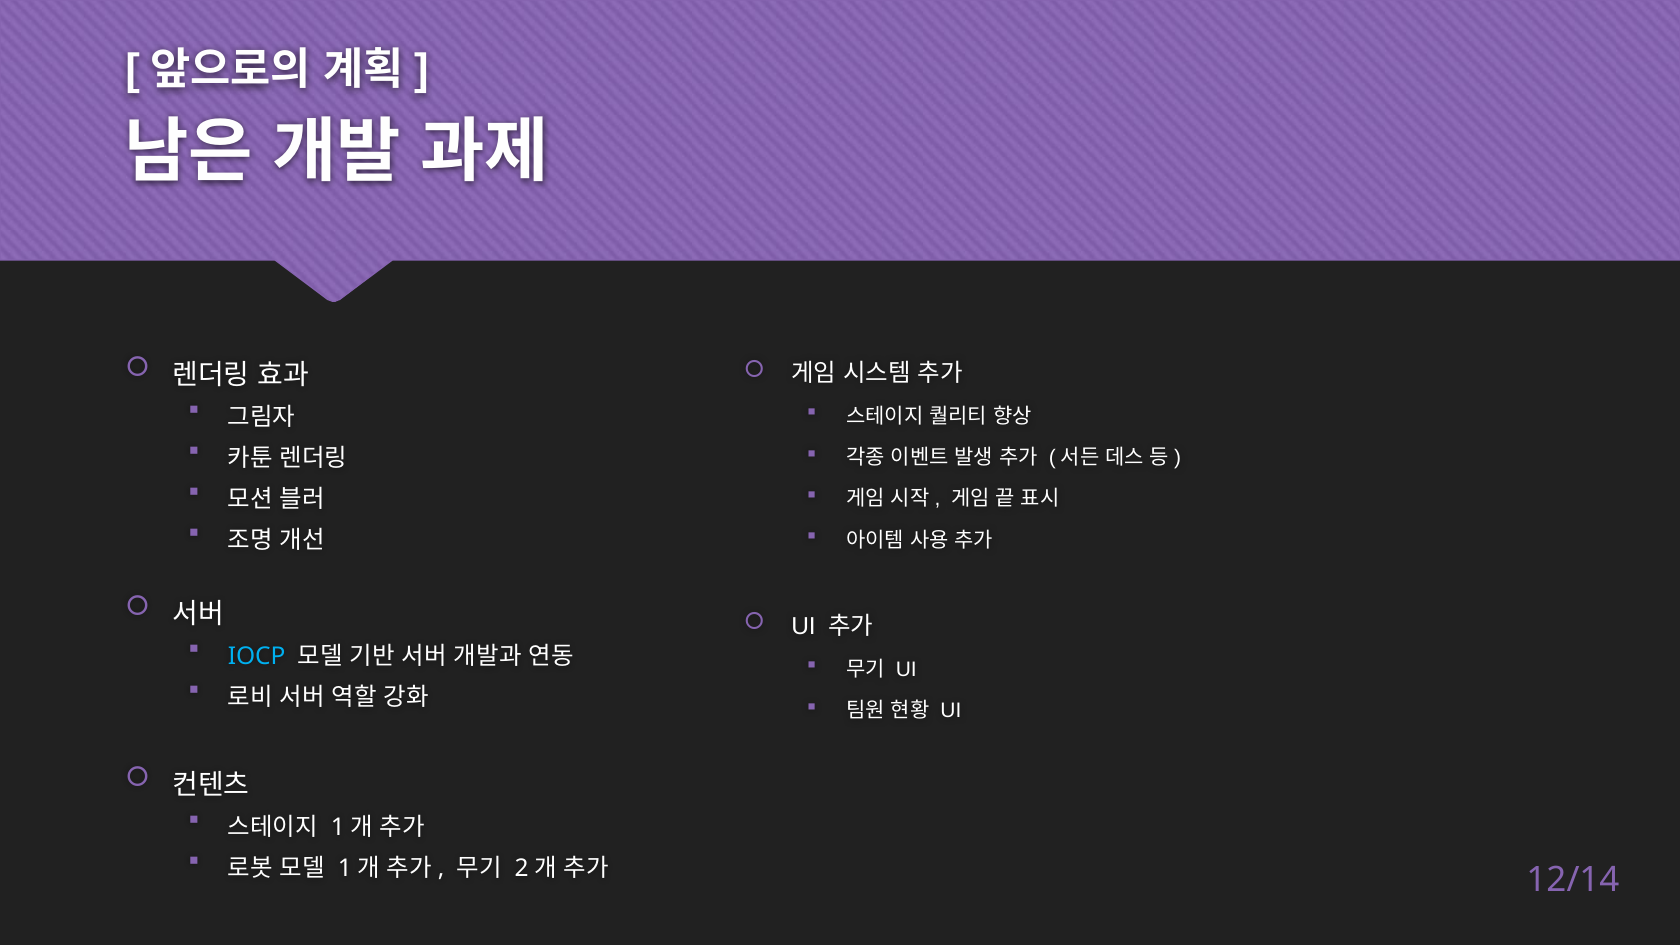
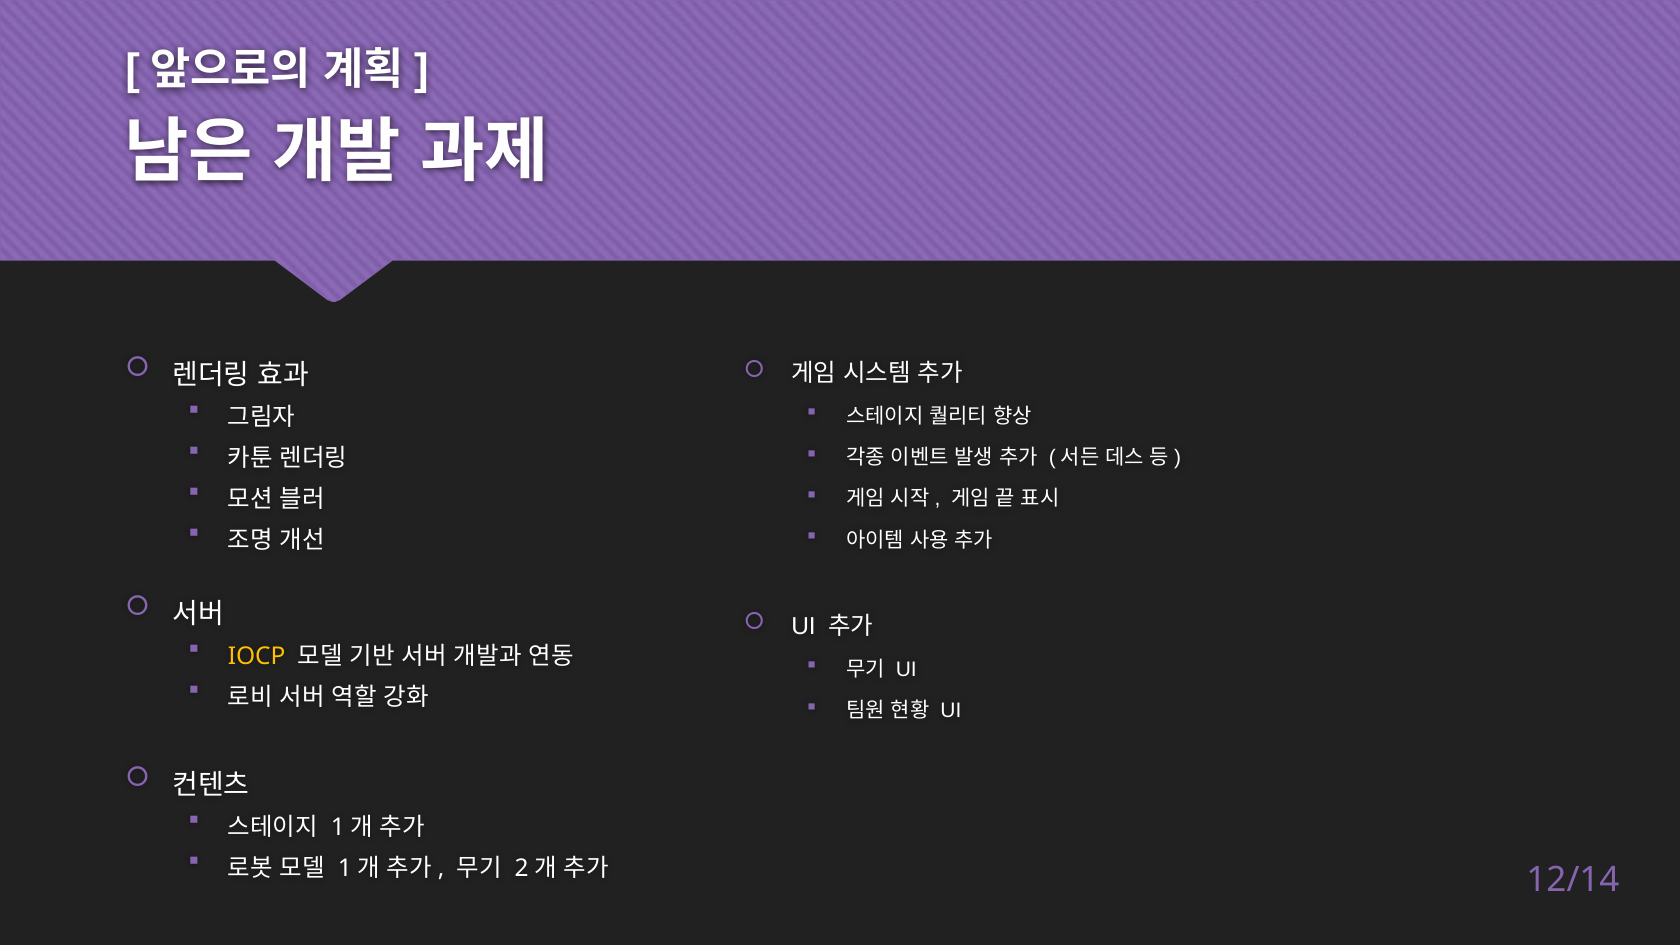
IOCP colour: light blue -> yellow (257, 656)
